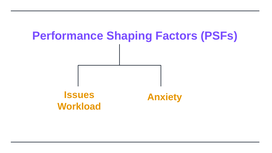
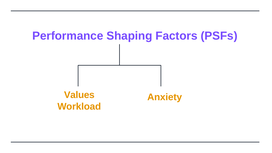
Issues: Issues -> Values (79, 95)
